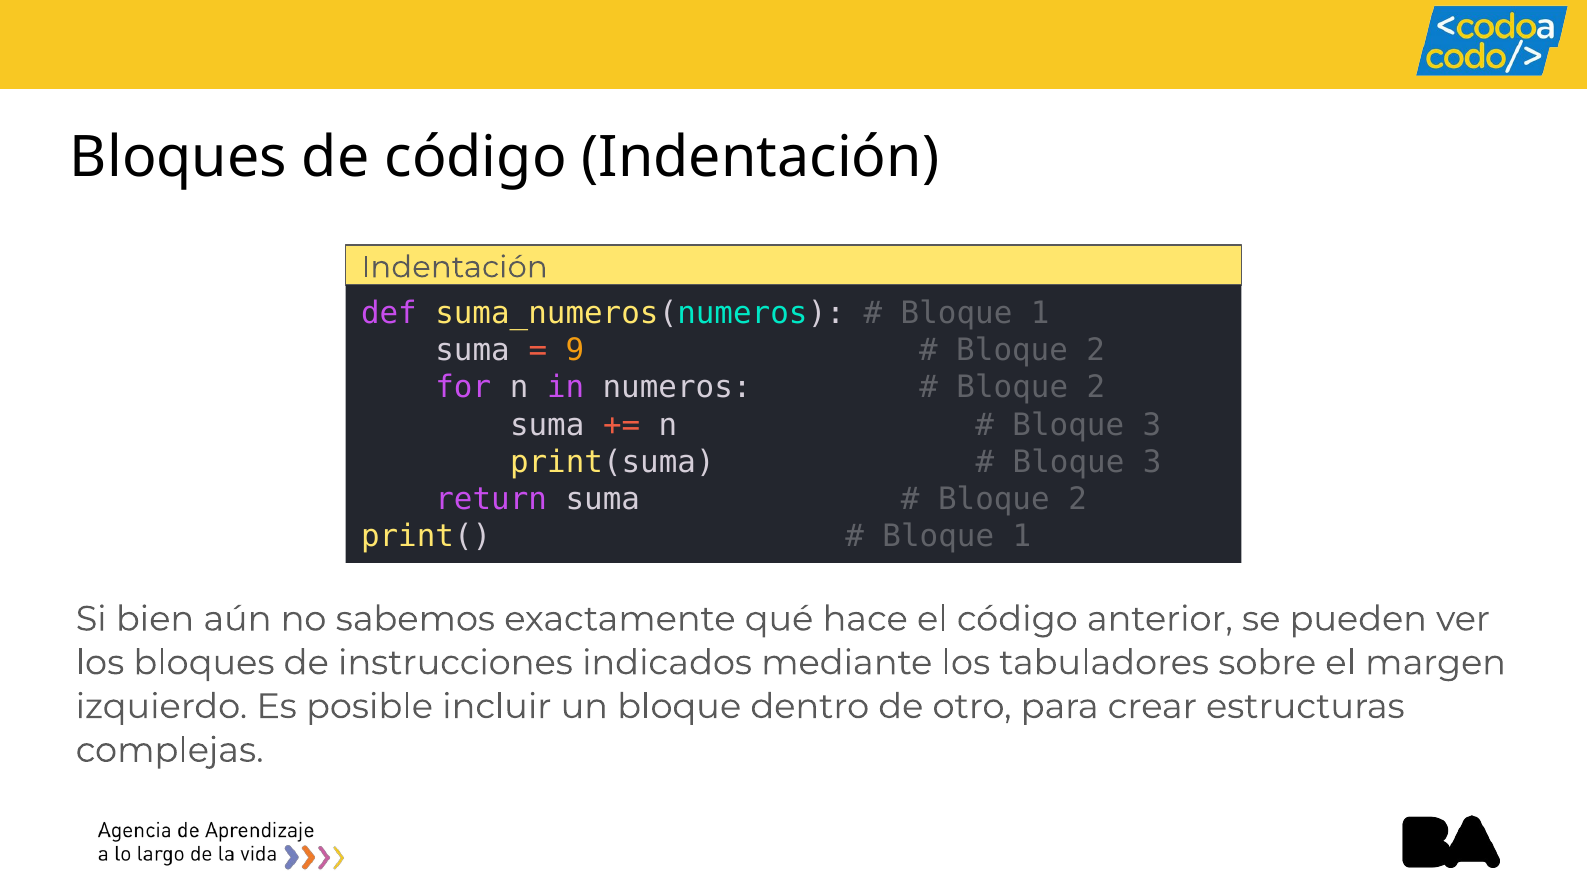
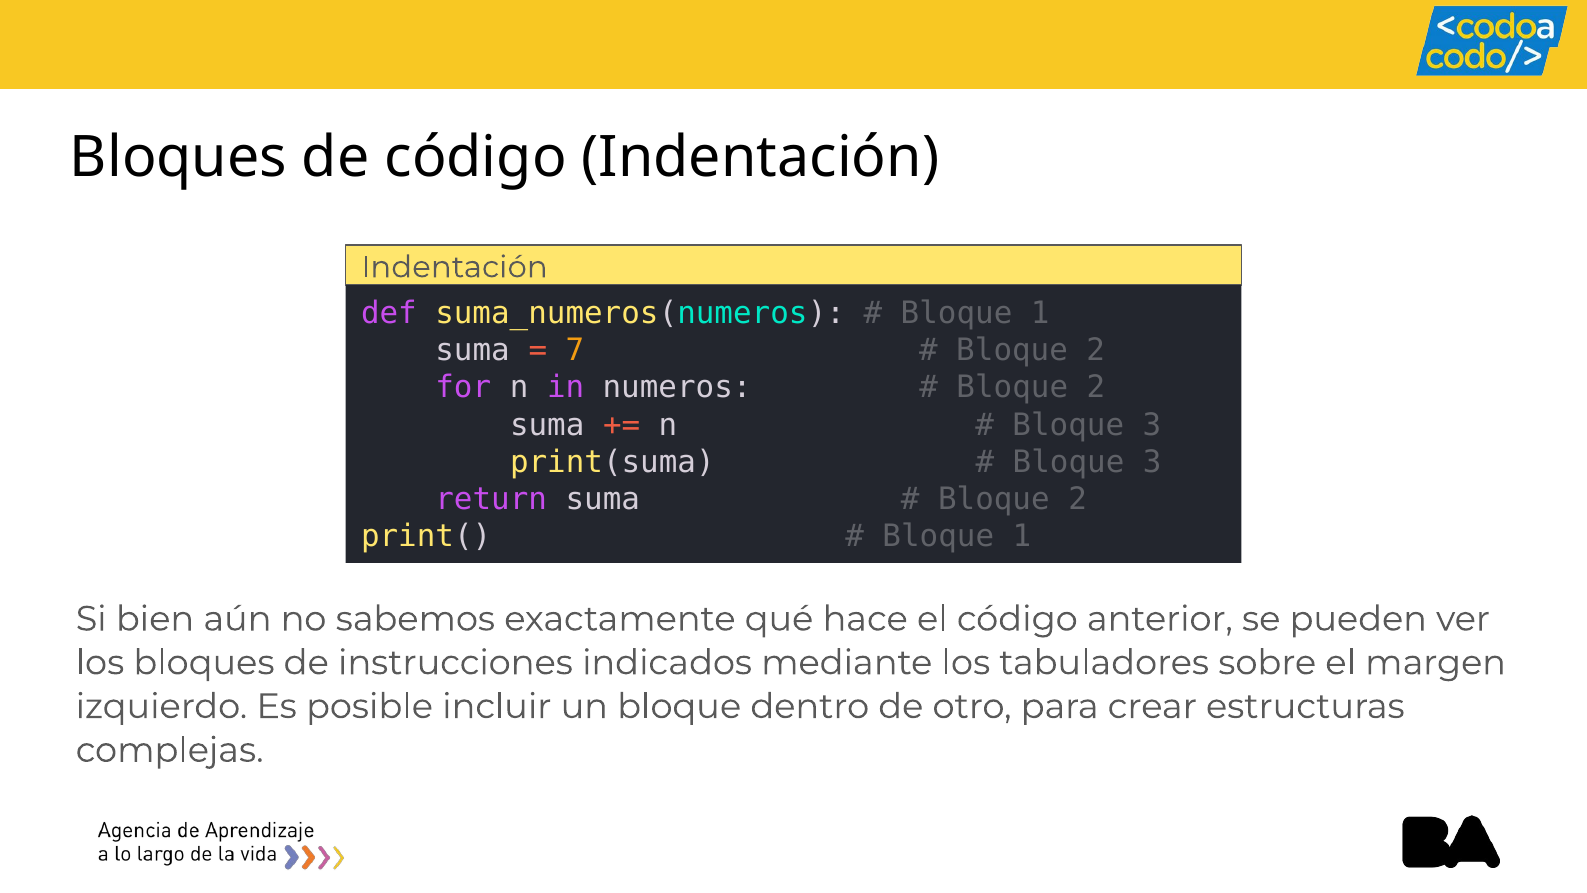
9: 9 -> 7 (575, 351)
